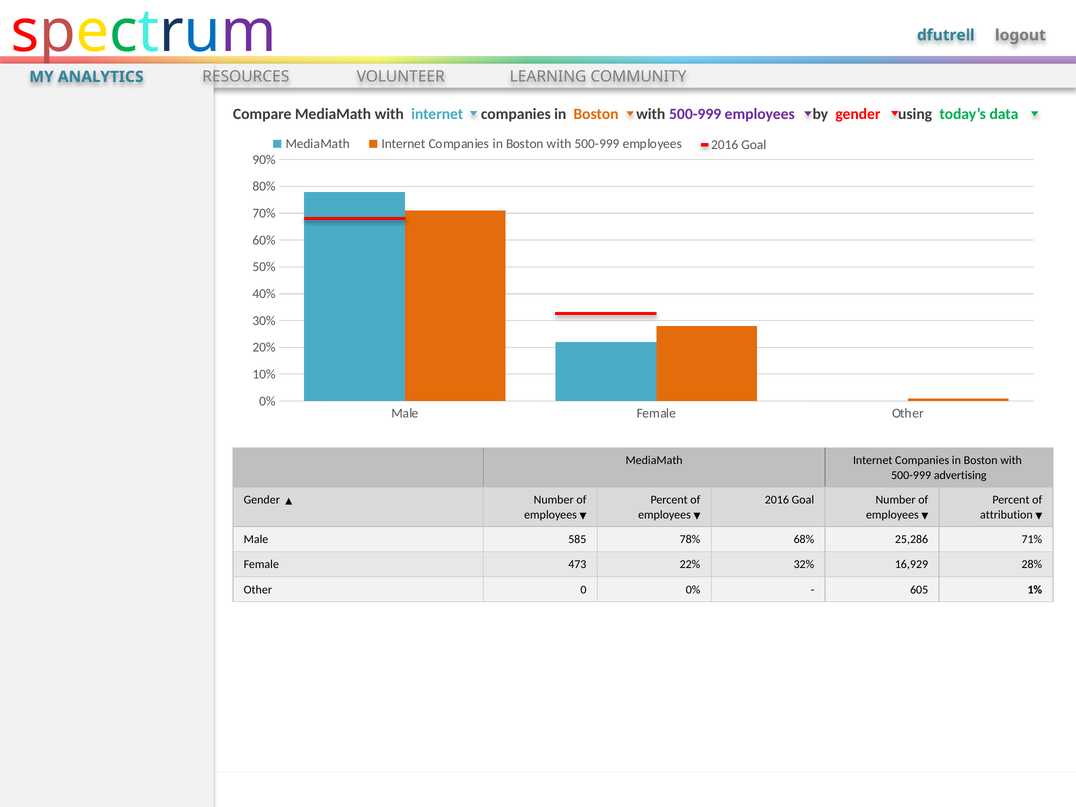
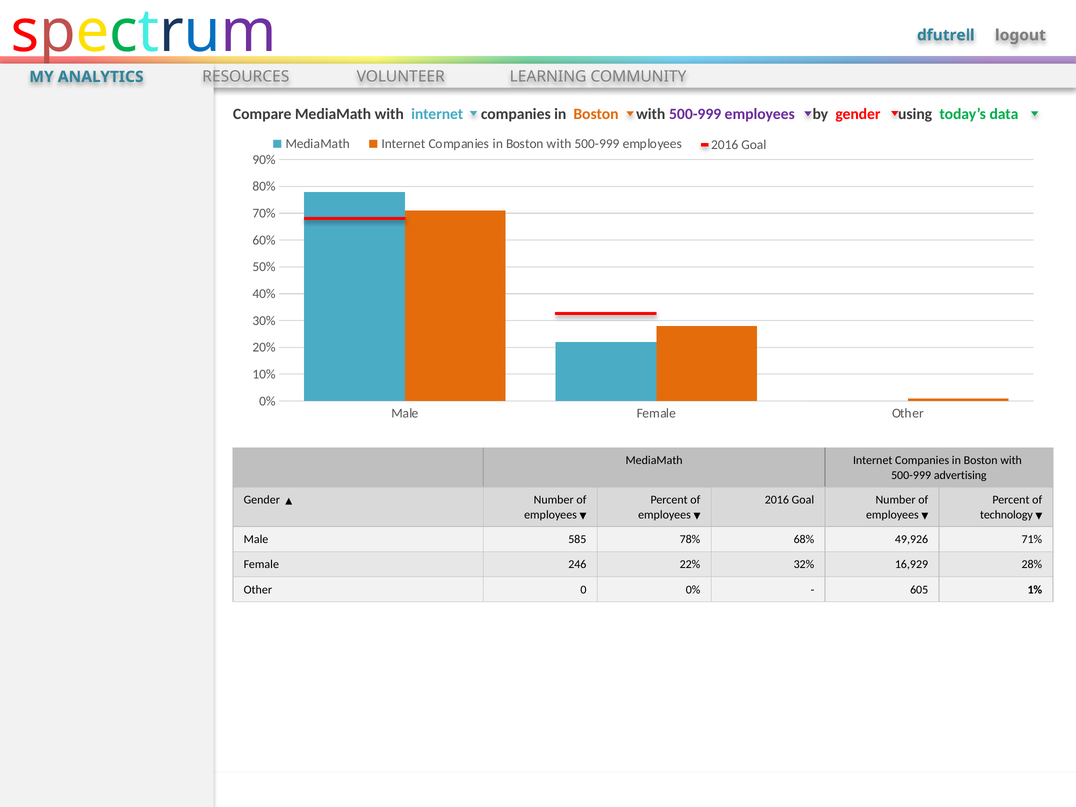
attribution: attribution -> technology (1006, 515)
25,286: 25,286 -> 49,926 (912, 539)
473: 473 -> 246 (577, 565)
